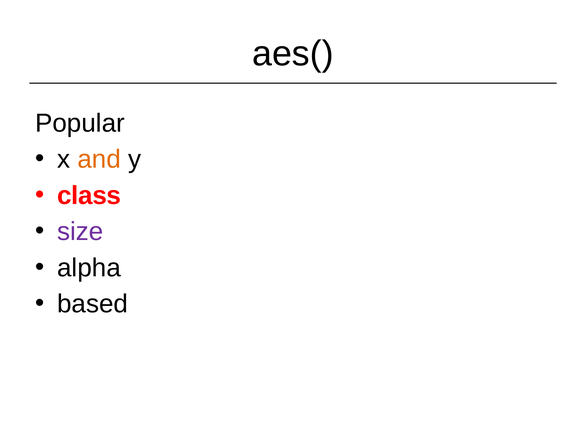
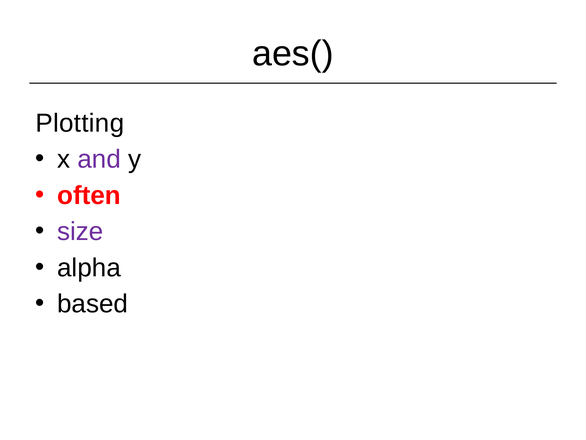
Popular: Popular -> Plotting (80, 123)
and colour: orange -> purple (99, 159)
class: class -> often (89, 195)
